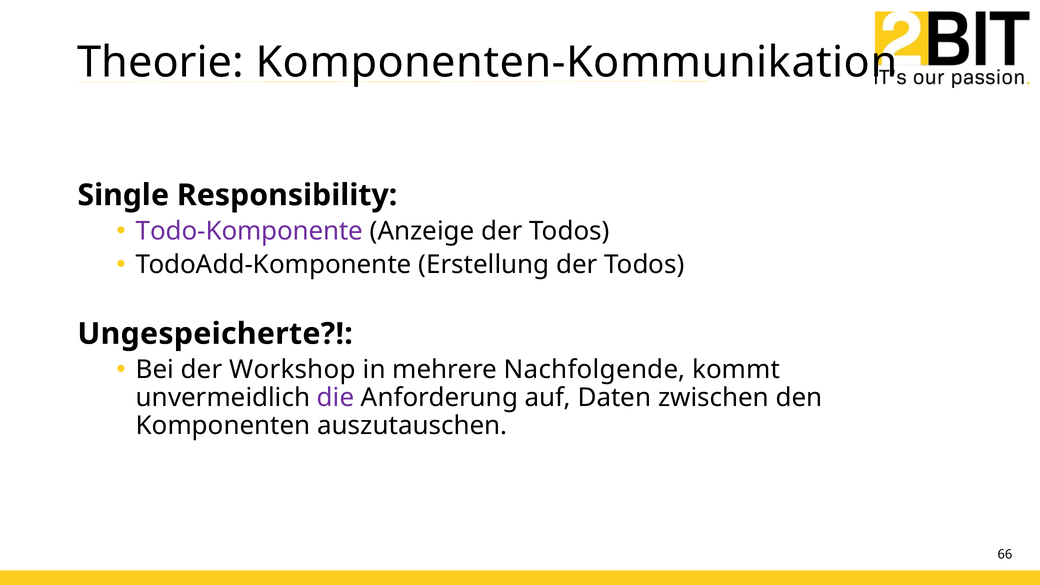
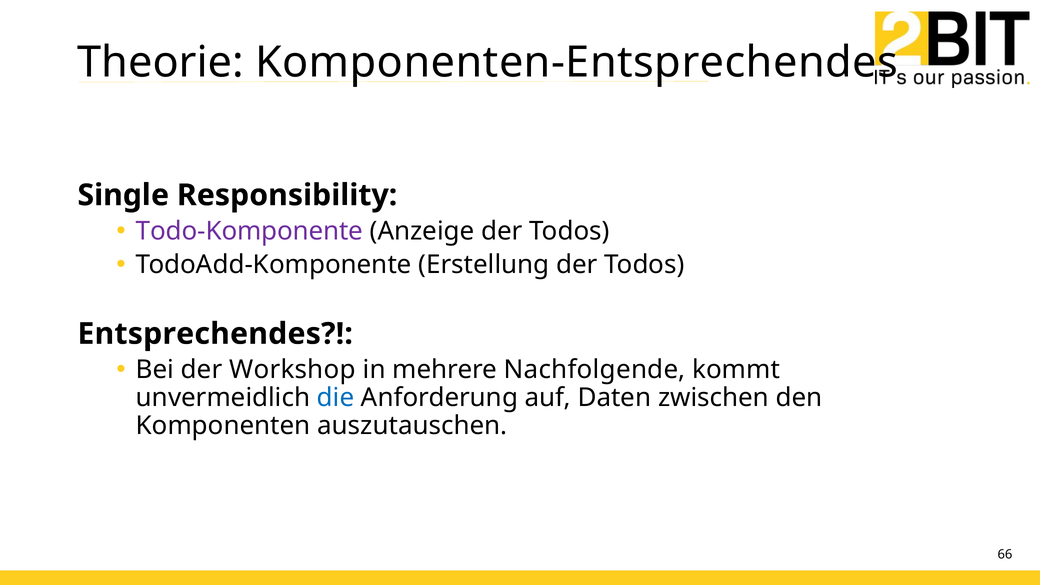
Komponenten-Kommunikation: Komponenten-Kommunikation -> Komponenten-Entsprechendes (577, 63)
Ungespeicherte: Ungespeicherte -> Entsprechendes (215, 334)
die colour: purple -> blue (336, 398)
